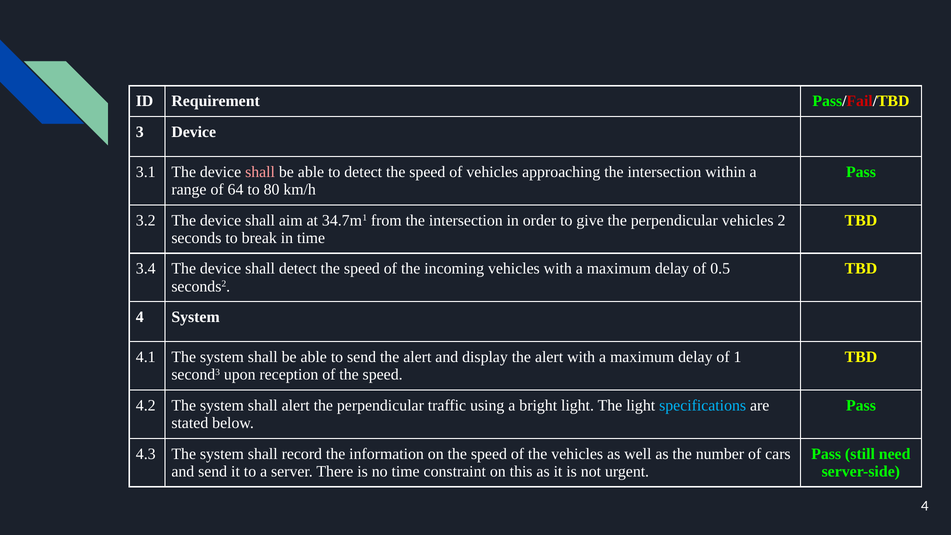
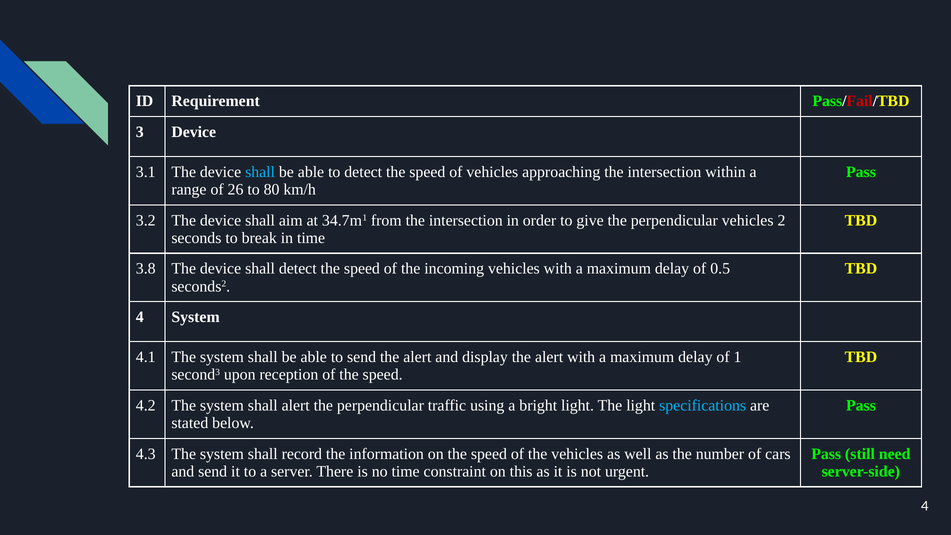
shall colour: pink -> light blue (260, 172)
64: 64 -> 26 (236, 190)
3.4: 3.4 -> 3.8 (146, 269)
